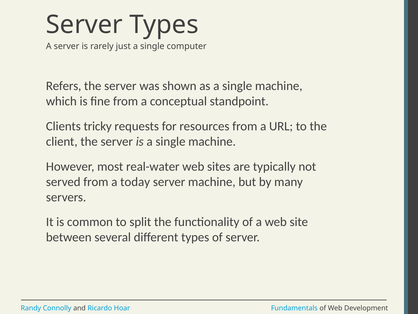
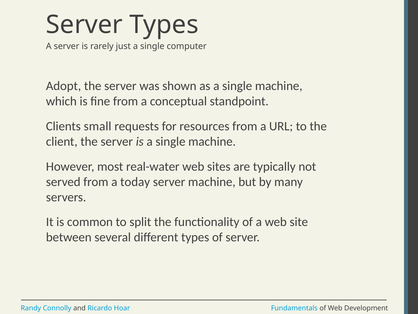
Refers: Refers -> Adopt (64, 86)
tricky: tricky -> small (98, 126)
